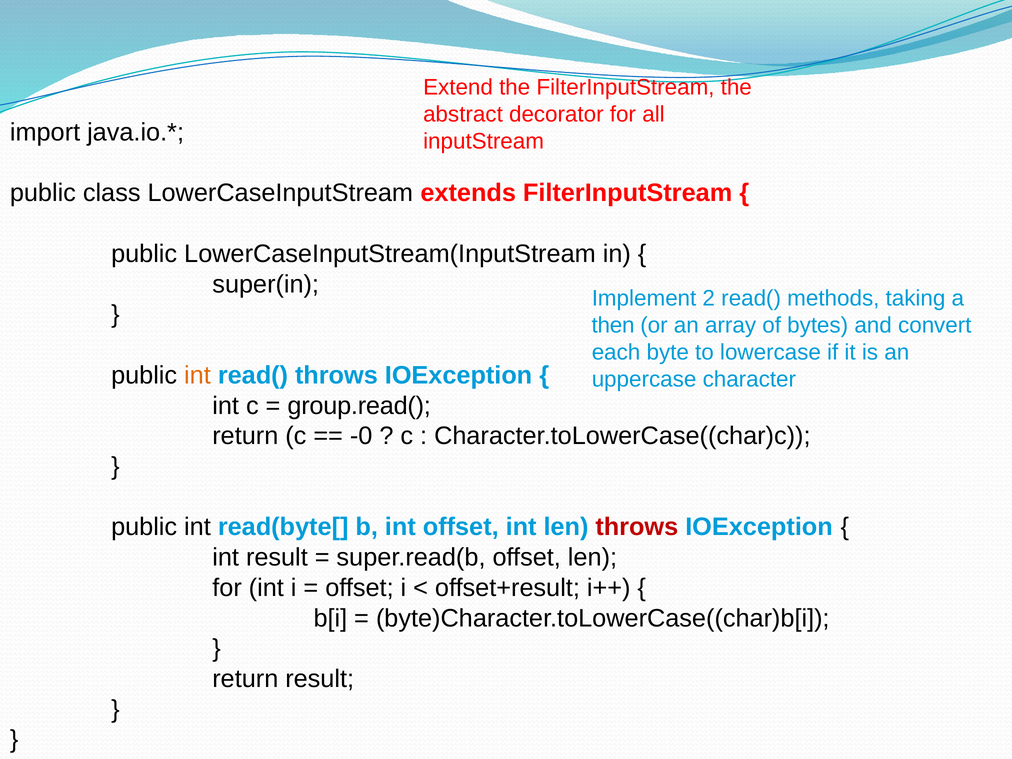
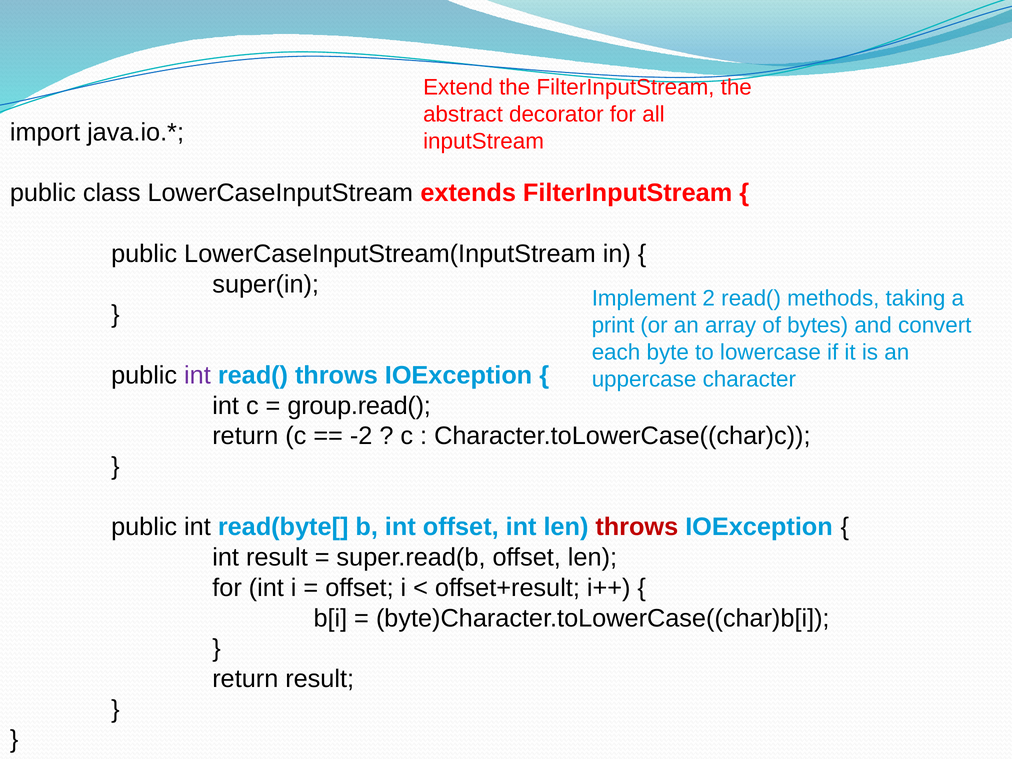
then: then -> print (613, 325)
int colour: orange -> purple (197, 375)
-0: -0 -> -2 (361, 436)
